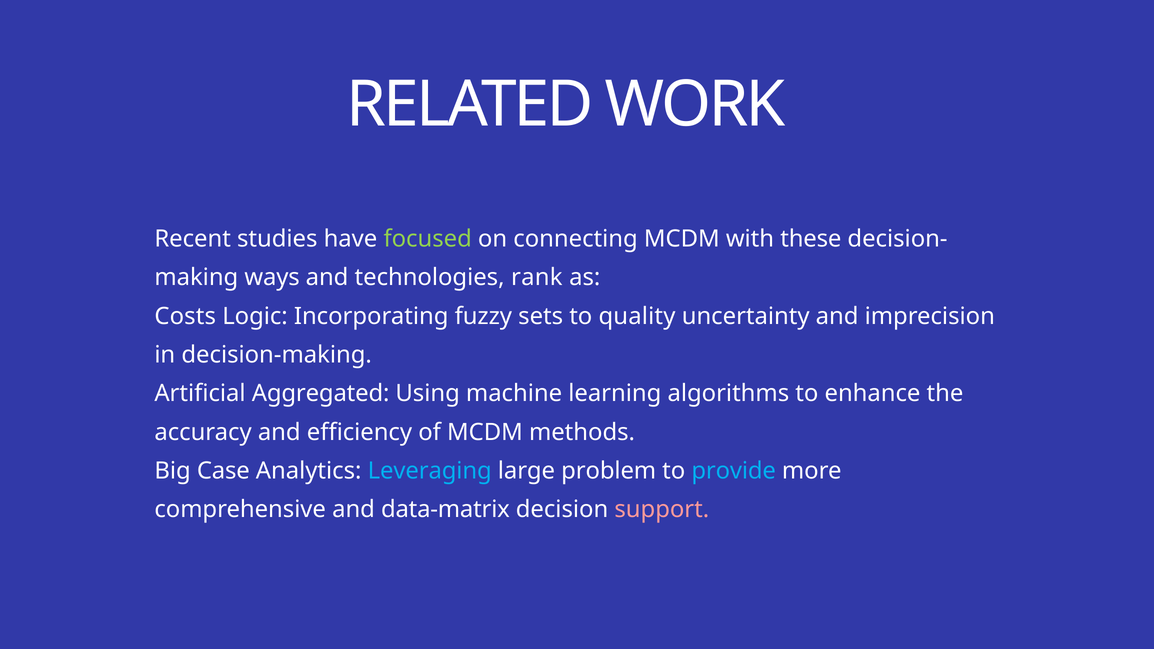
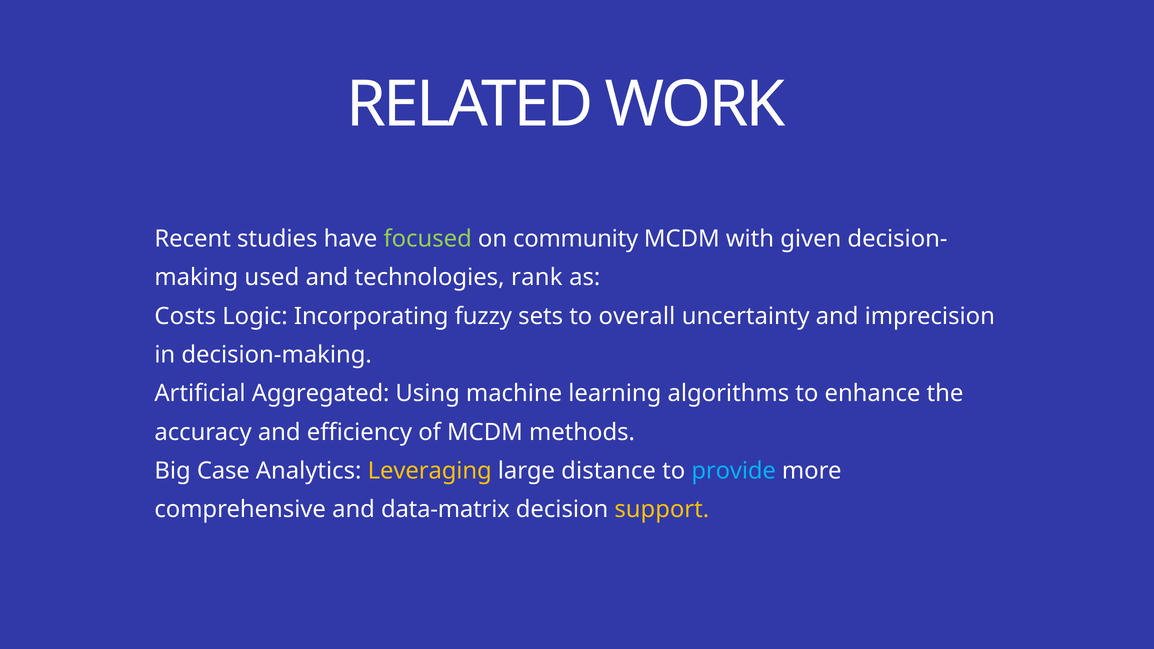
connecting: connecting -> community (576, 239)
these: these -> given (811, 239)
ways: ways -> used (272, 278)
quality: quality -> overall (637, 316)
Leveraging colour: light blue -> yellow (430, 471)
problem: problem -> distance (609, 471)
support colour: pink -> yellow (662, 509)
